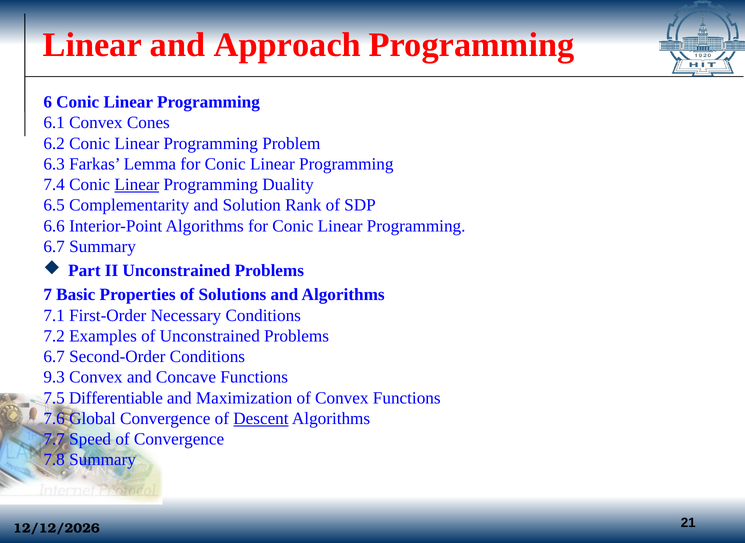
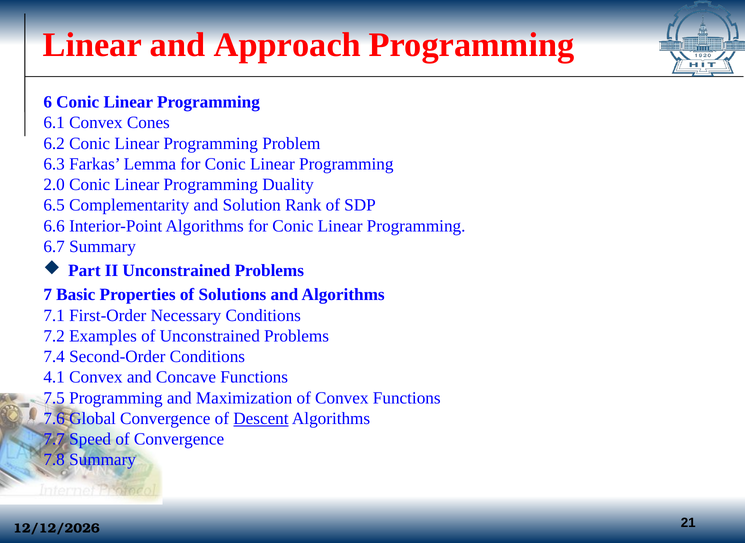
7.4: 7.4 -> 2.0 (54, 185)
Linear underline: present -> none (137, 185)
6.7: 6.7 -> 7.4 (54, 357)
9.3: 9.3 -> 4.1 (54, 377)
7.5 Differentiable: Differentiable -> Programming (116, 398)
